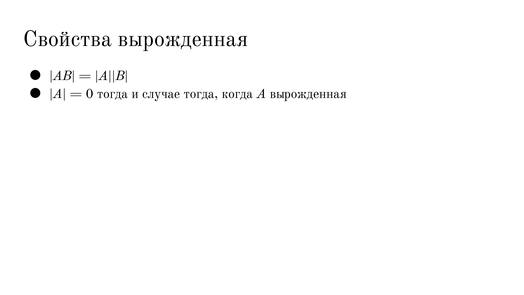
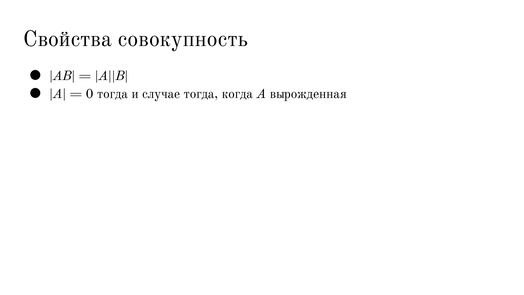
Свойства вырожденная: вырожденная -> совокупность (183, 39)
